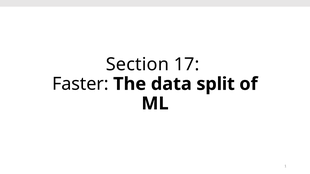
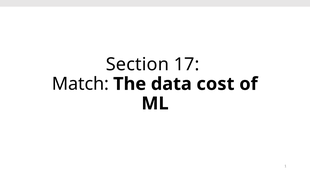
Faster: Faster -> Match (80, 84)
split: split -> cost (215, 84)
